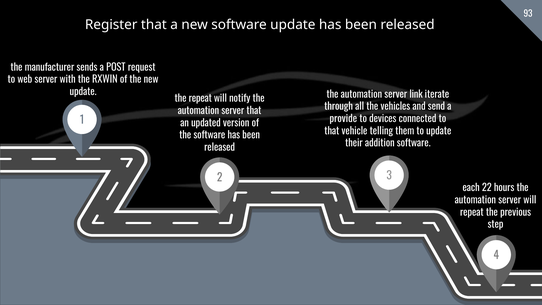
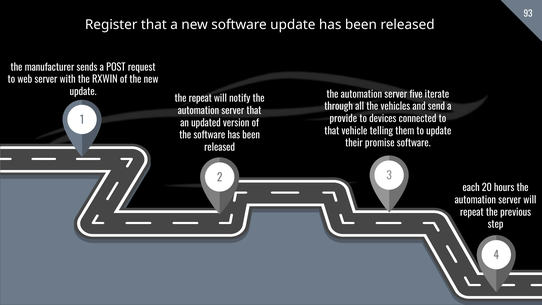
link: link -> five (416, 94)
addition: addition -> promise (380, 143)
22: 22 -> 20 (487, 188)
